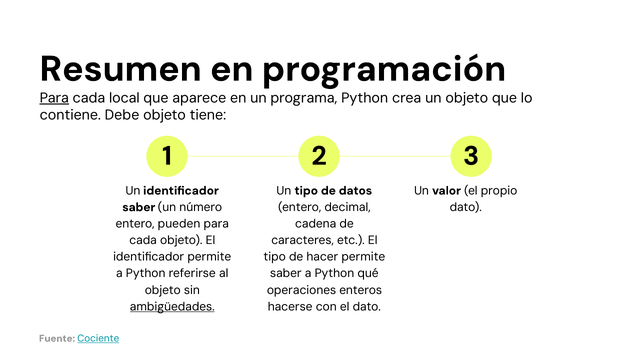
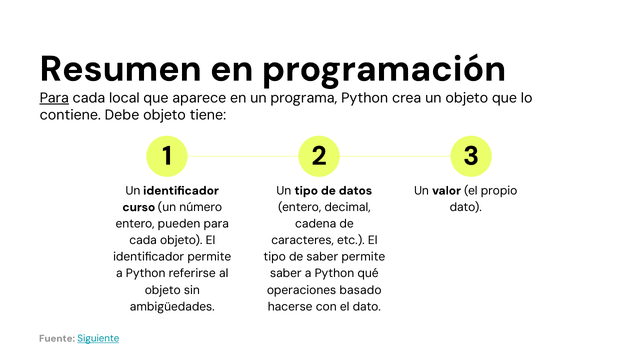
saber: saber -> curso (139, 207)
de hacer: hacer -> saber (322, 257)
enteros: enteros -> basado (361, 290)
ambigüedades underline: present -> none (172, 307)
Cociente: Cociente -> Siguiente (98, 339)
